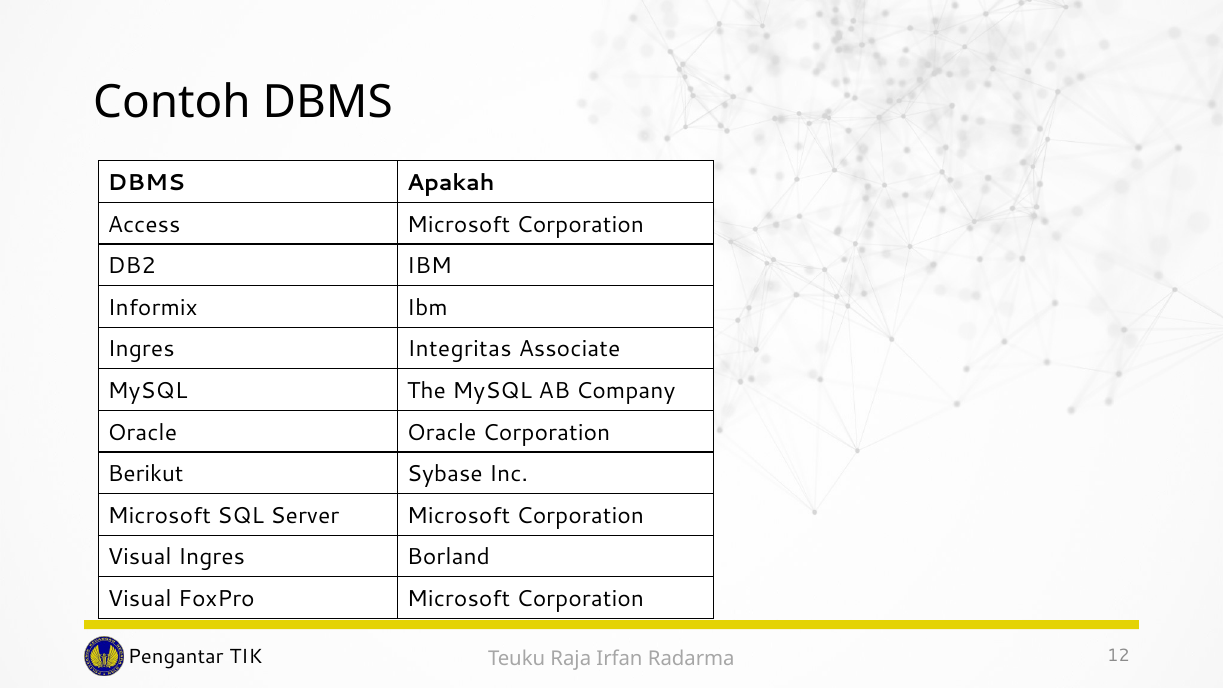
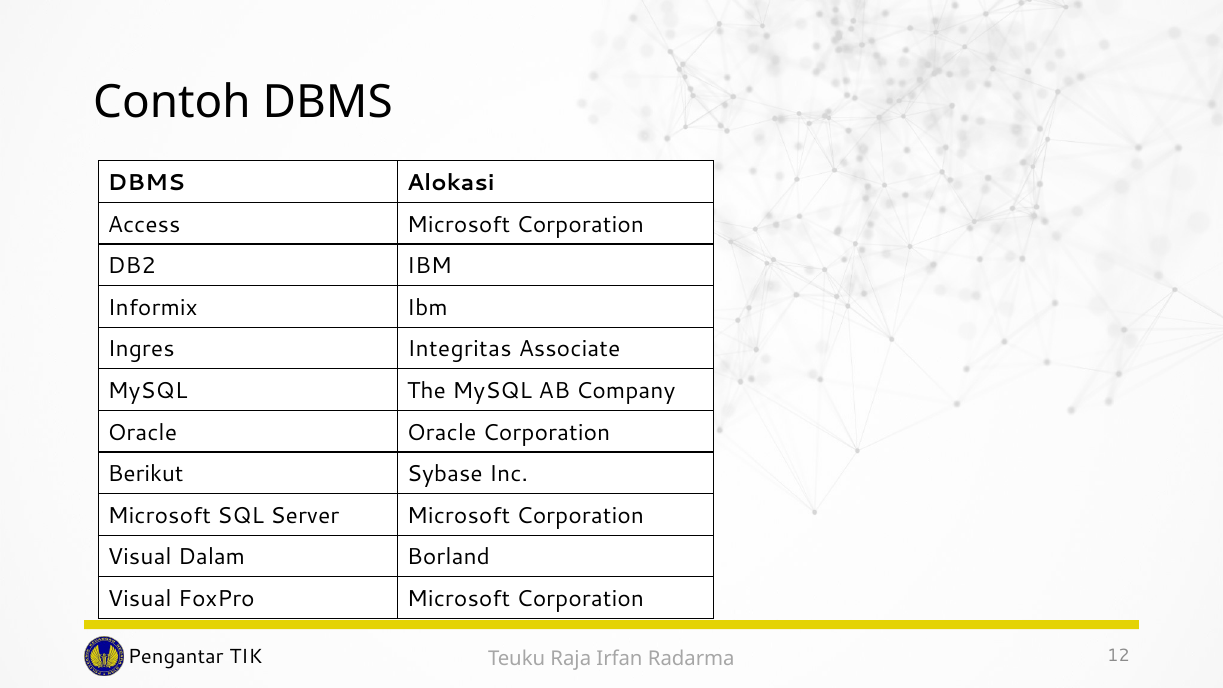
Apakah: Apakah -> Alokasi (451, 183)
Visual Ingres: Ingres -> Dalam (212, 557)
